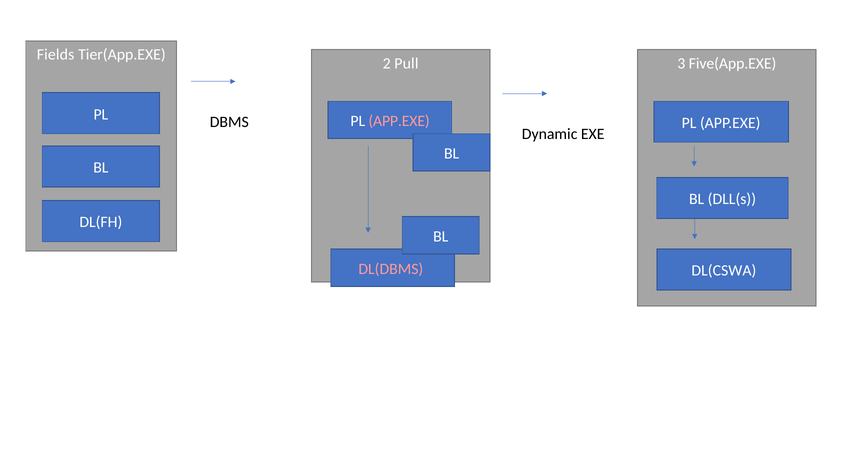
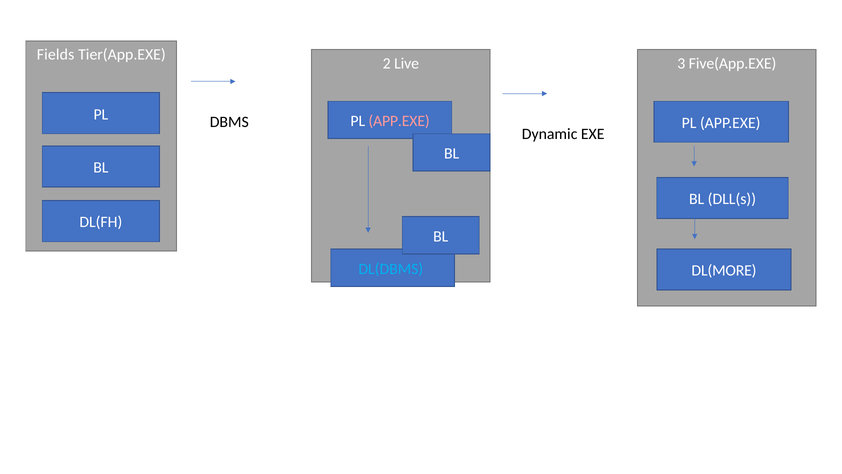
Pull: Pull -> Live (407, 63)
DL(DBMS colour: pink -> light blue (391, 269)
DL(CSWA: DL(CSWA -> DL(MORE (724, 271)
